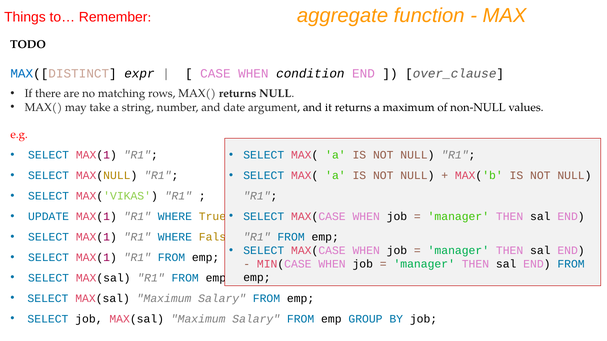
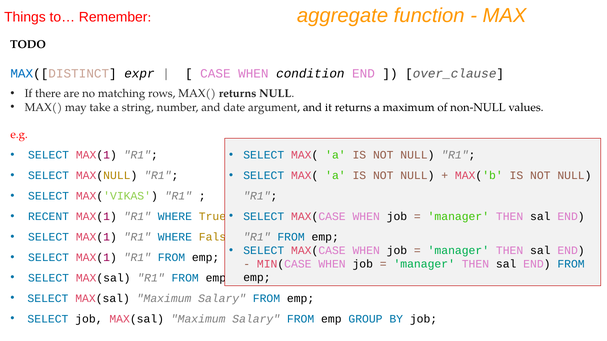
UPDATE: UPDATE -> RECENT (49, 217)
